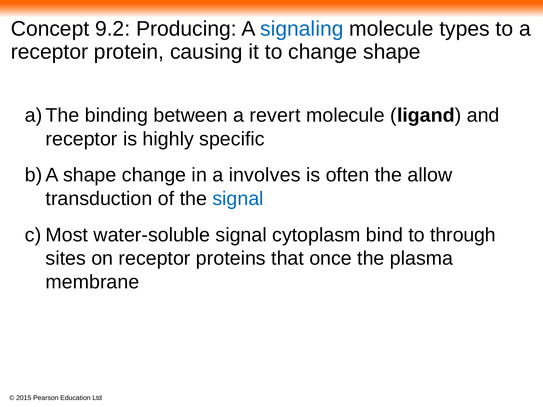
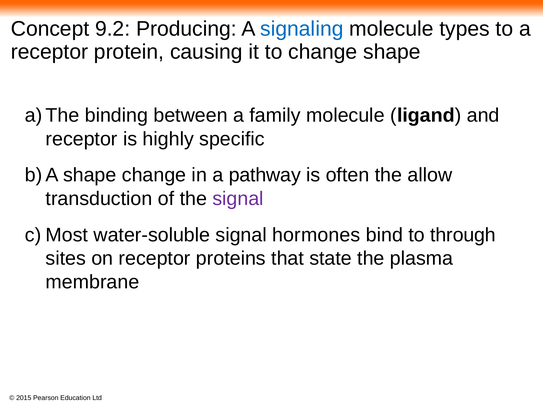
revert: revert -> family (275, 116)
involves: involves -> pathway (265, 175)
signal colour: blue -> purple (238, 199)
cytoplasm: cytoplasm -> hormones (316, 235)
once: once -> state (331, 259)
